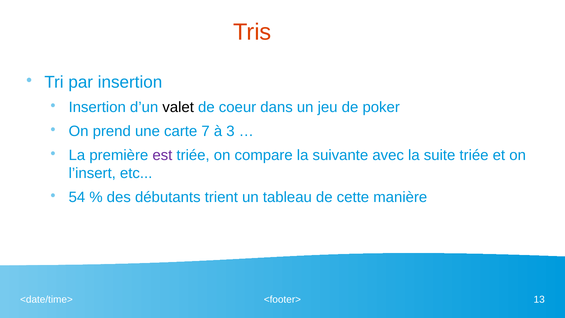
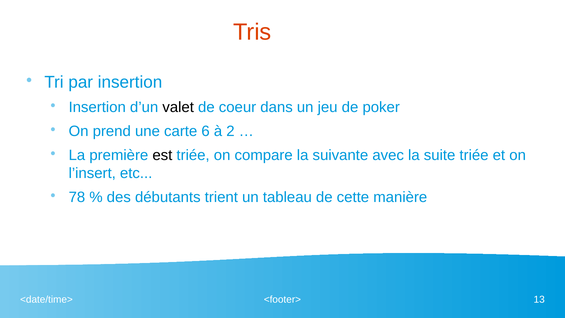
7: 7 -> 6 (206, 131)
3: 3 -> 2 (230, 131)
est colour: purple -> black (162, 155)
54: 54 -> 78 (77, 197)
